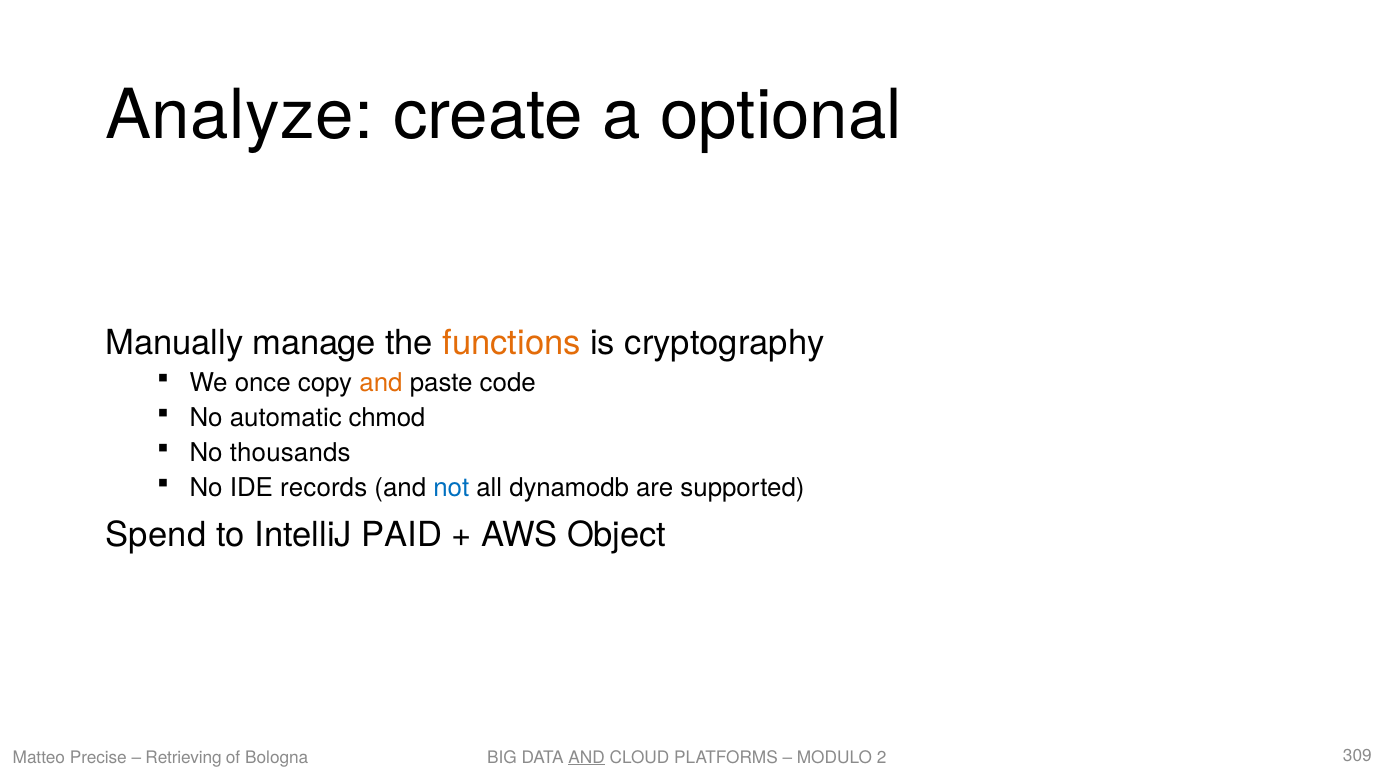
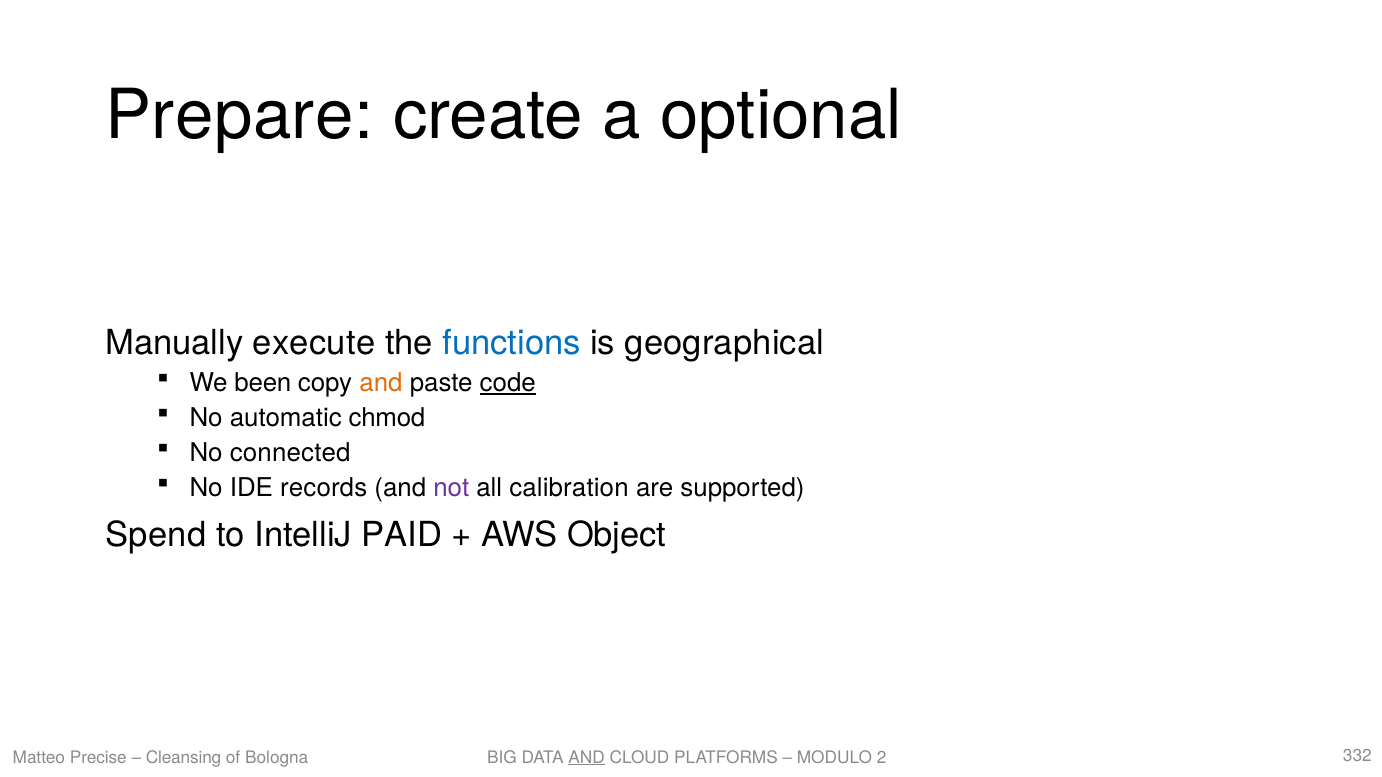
Analyze: Analyze -> Prepare (239, 116)
manage: manage -> execute (314, 343)
functions colour: orange -> blue (512, 343)
cryptography: cryptography -> geographical (725, 343)
once: once -> been (263, 383)
code underline: none -> present (508, 383)
thousands: thousands -> connected (290, 453)
not colour: blue -> purple (451, 488)
dynamodb: dynamodb -> calibration (569, 488)
Retrieving: Retrieving -> Cleansing (184, 758)
309: 309 -> 332 (1357, 756)
